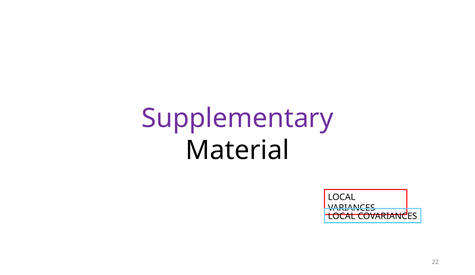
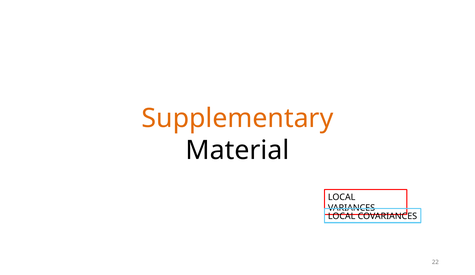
Supplementary colour: purple -> orange (237, 118)
